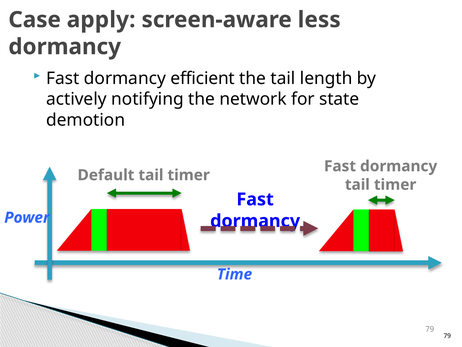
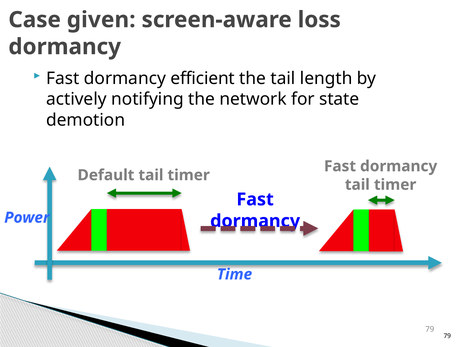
apply: apply -> given (101, 20)
less: less -> loss (319, 20)
